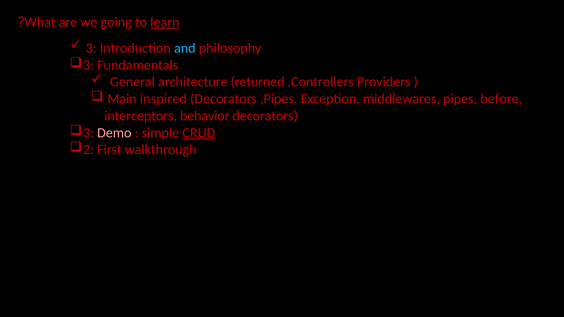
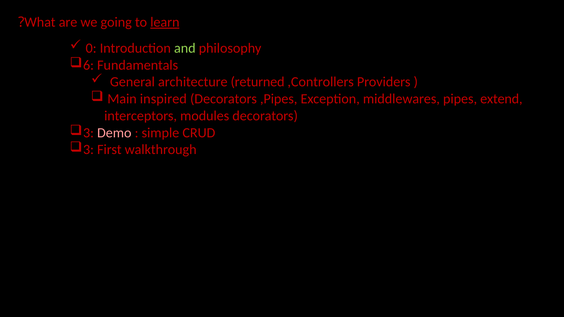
3: 3 -> 0 (91, 48)
and colour: light blue -> light green (185, 48)
3: 3 -> 6 (88, 65)
before: before -> extend (501, 99)
behavior: behavior -> modules (205, 116)
CRUD underline: present -> none (199, 133)
2: 2 -> 3 (88, 150)
